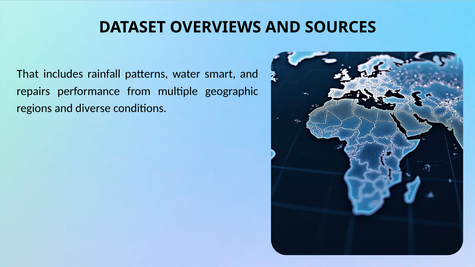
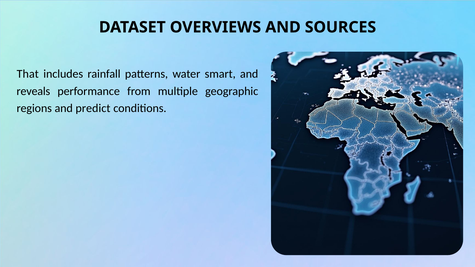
repairs: repairs -> reveals (33, 91)
diverse: diverse -> predict (93, 108)
